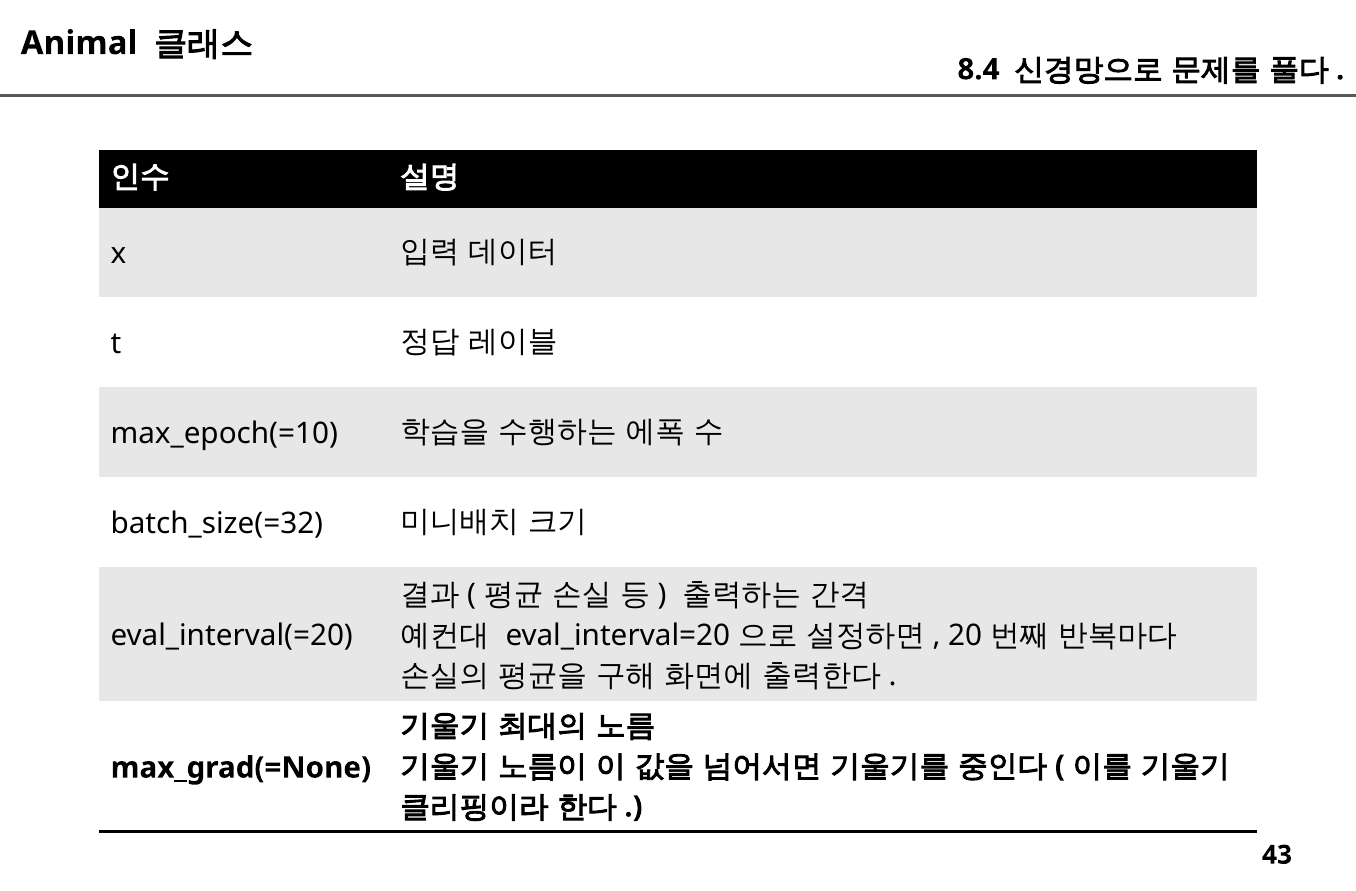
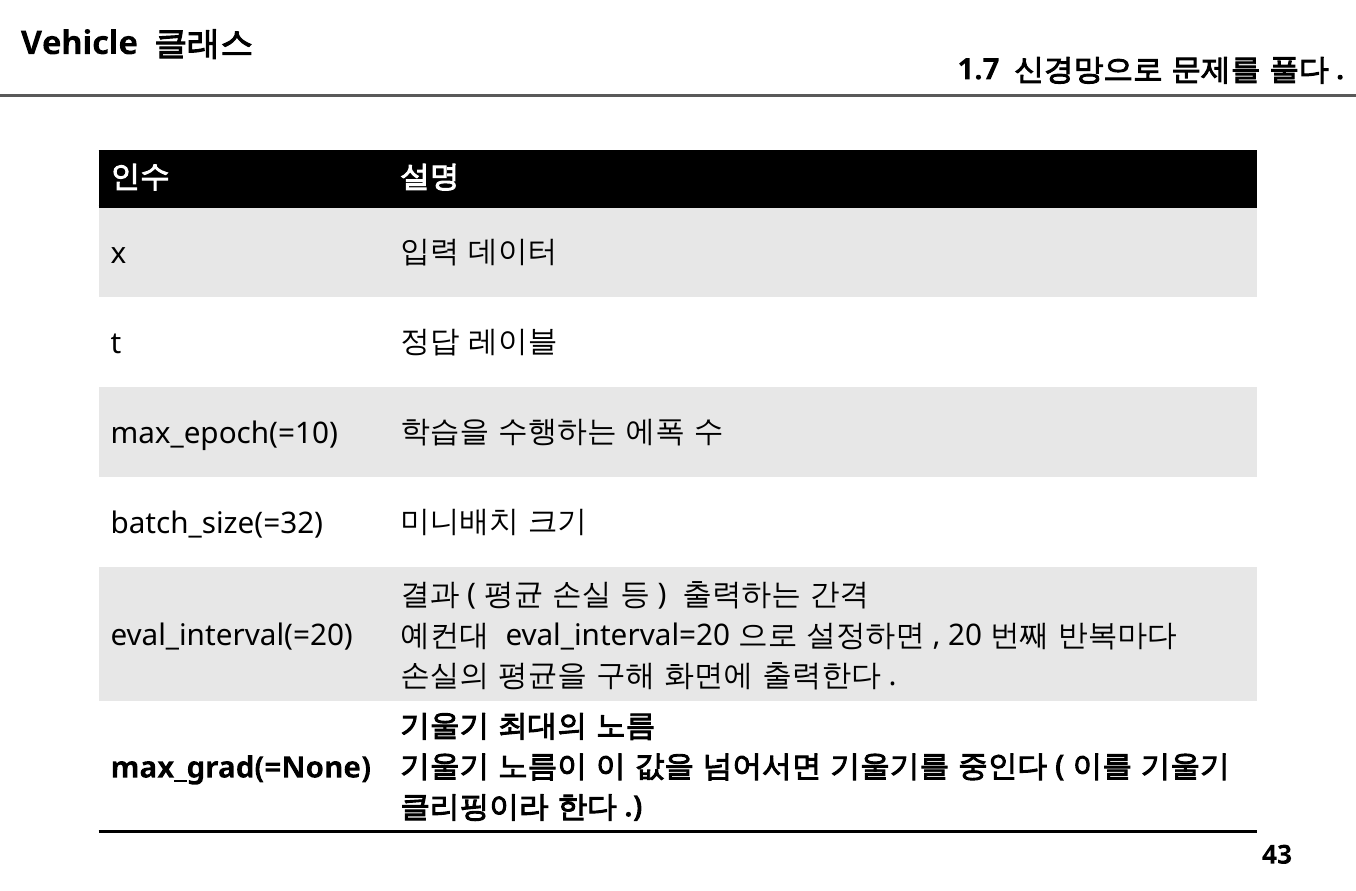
Animal: Animal -> Vehicle (79, 43)
8.4: 8.4 -> 1.7 (978, 69)
